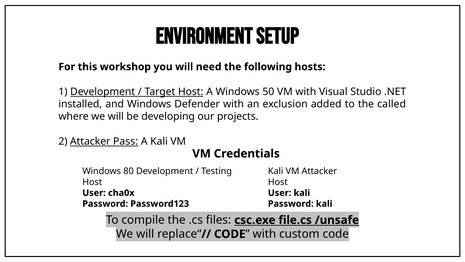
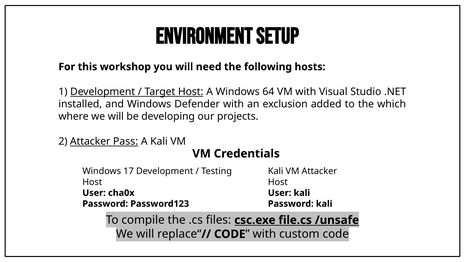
50: 50 -> 64 (268, 91)
called: called -> which (392, 104)
80: 80 -> 17 (129, 171)
